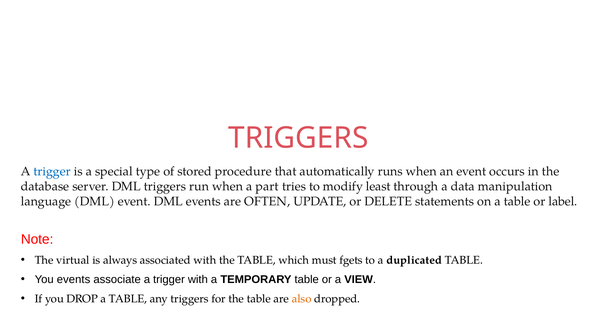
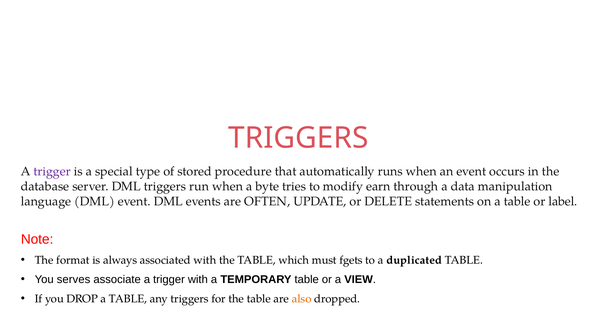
trigger colour: blue -> purple (52, 171)
part: part -> byte (267, 186)
least: least -> earn (378, 186)
virtual: virtual -> format (73, 260)
You events: events -> serves (74, 279)
